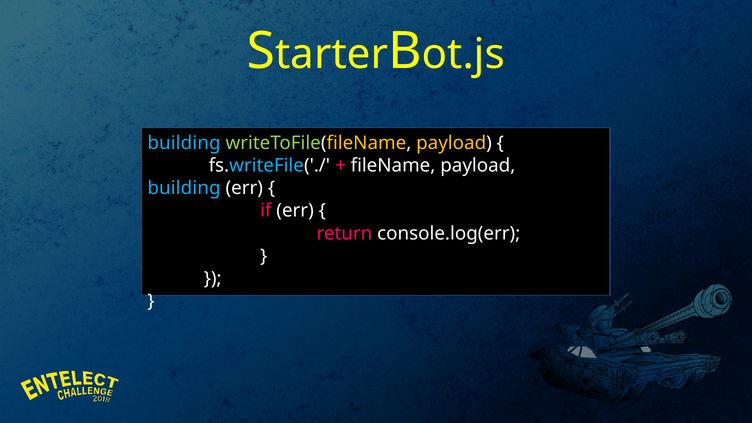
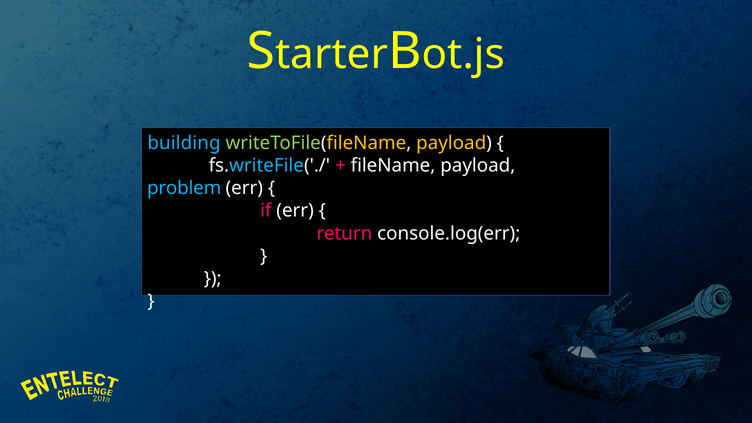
building: building -> problem (184, 188)
